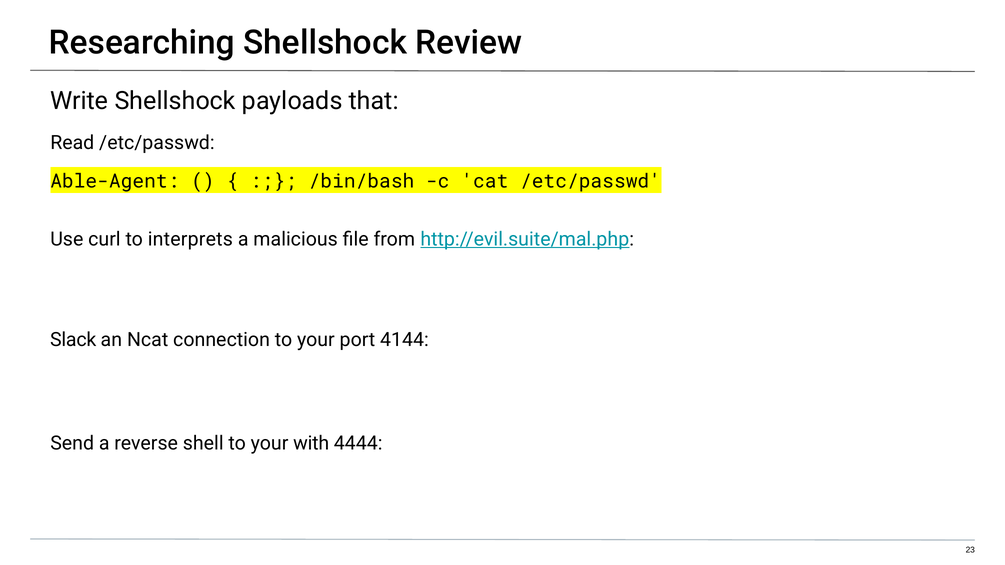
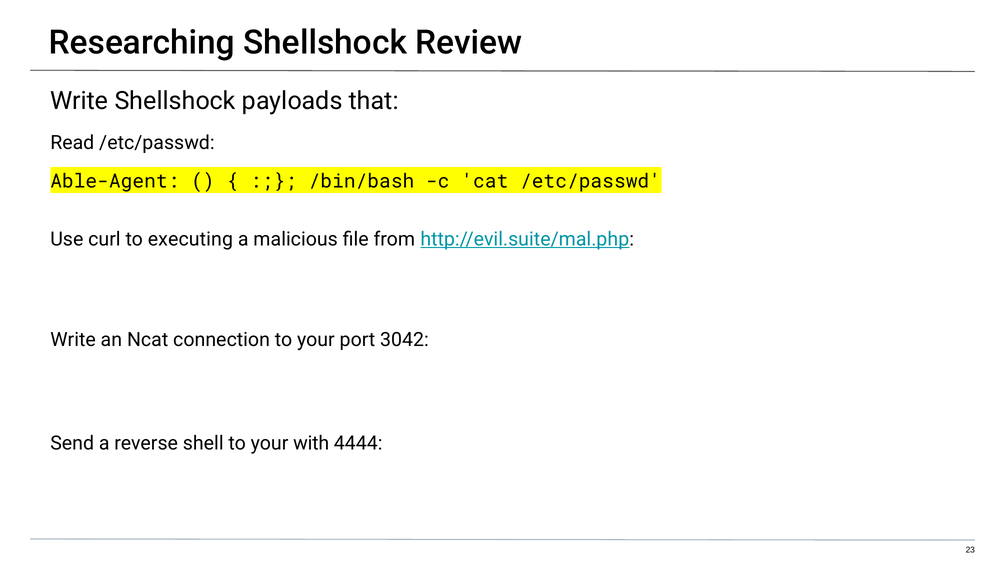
interprets: interprets -> executing (190, 239)
Slack: Slack -> Write (73, 340)
4144: 4144 -> 3042 (404, 340)
